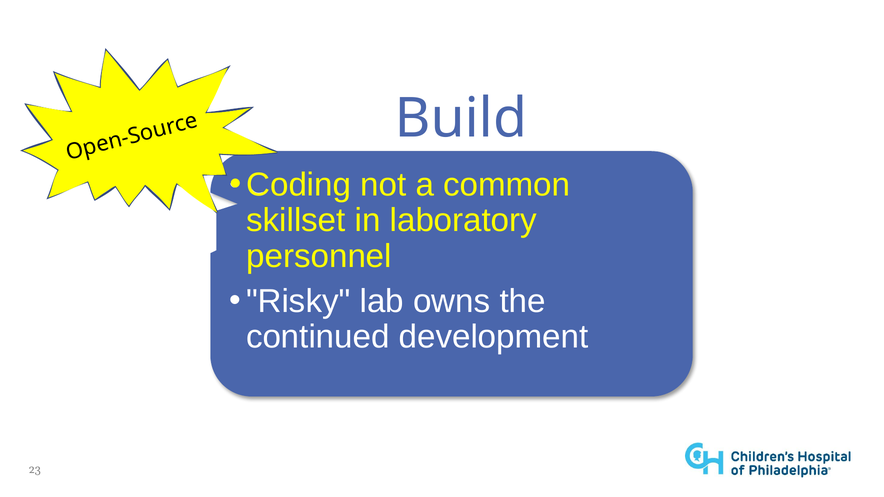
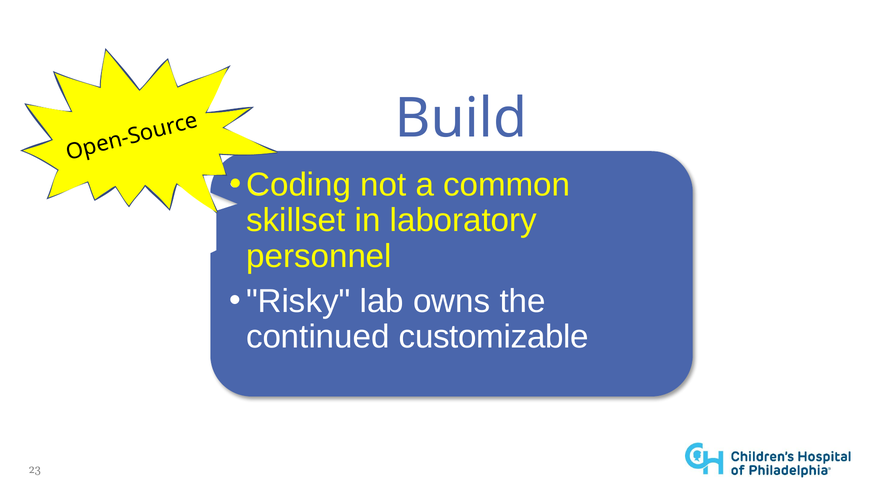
development: development -> customizable (494, 337)
